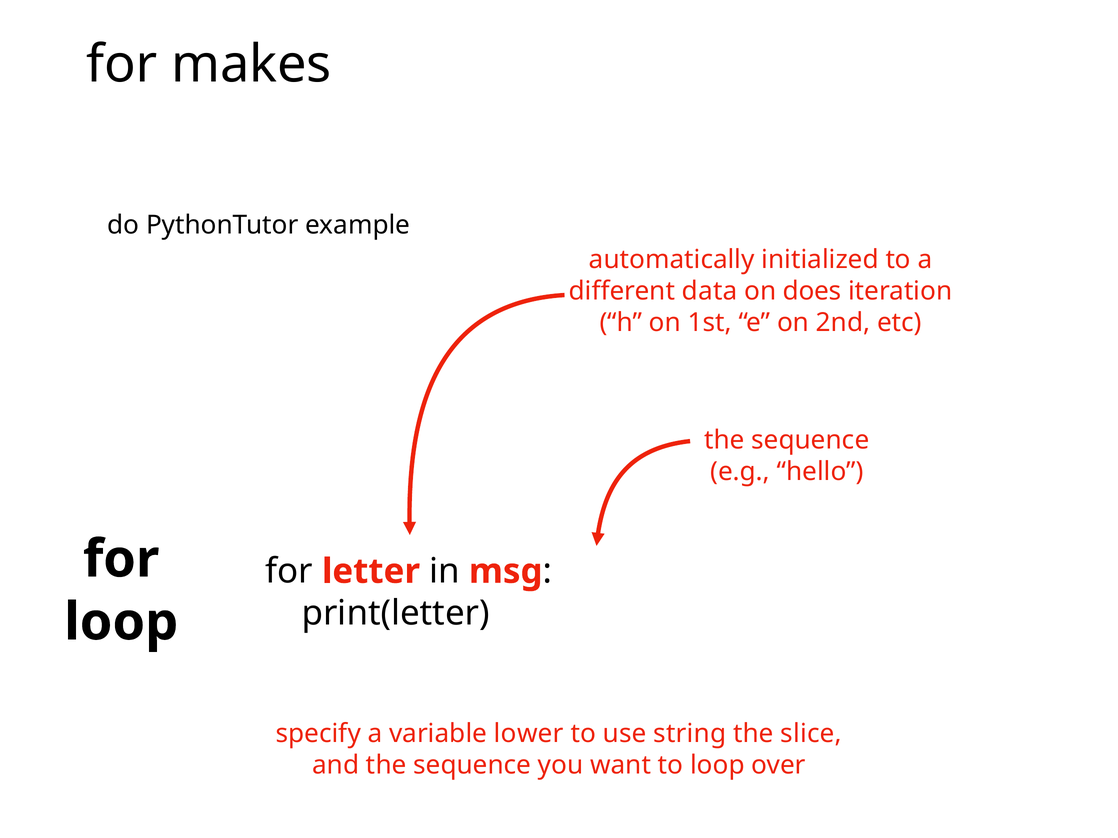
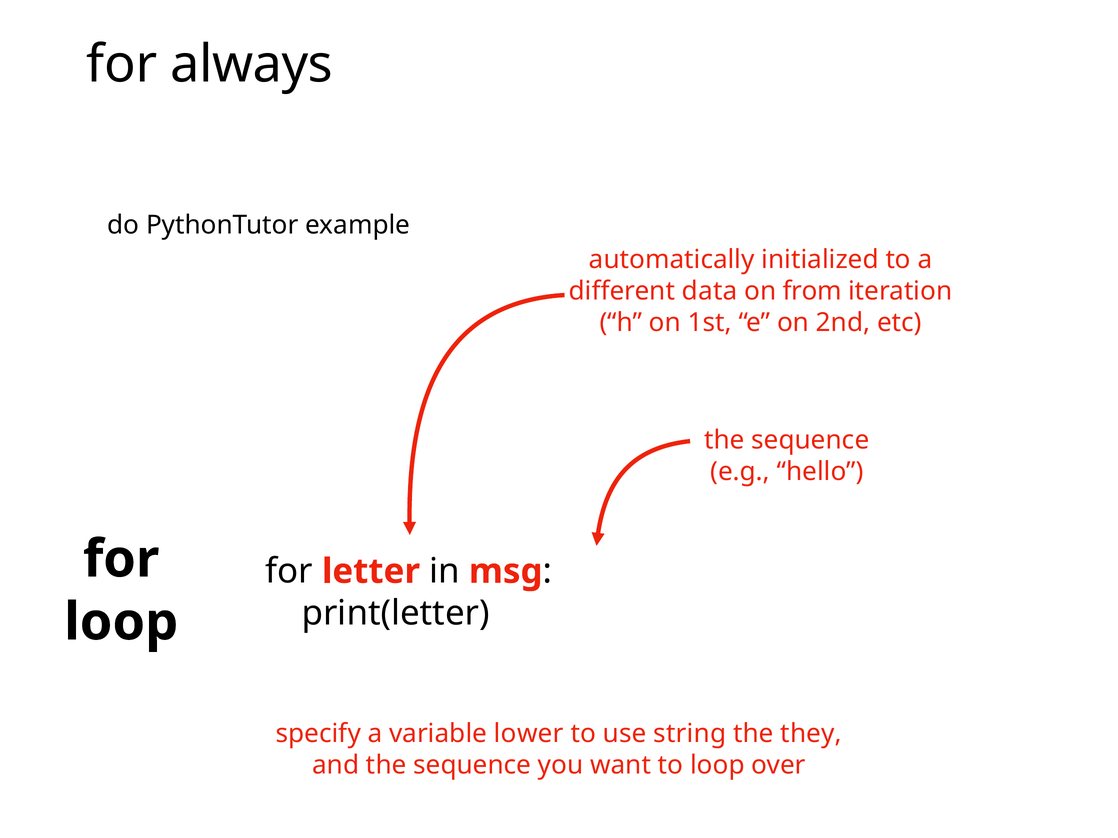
makes: makes -> always (252, 64)
does: does -> from (812, 291)
slice: slice -> they (811, 734)
